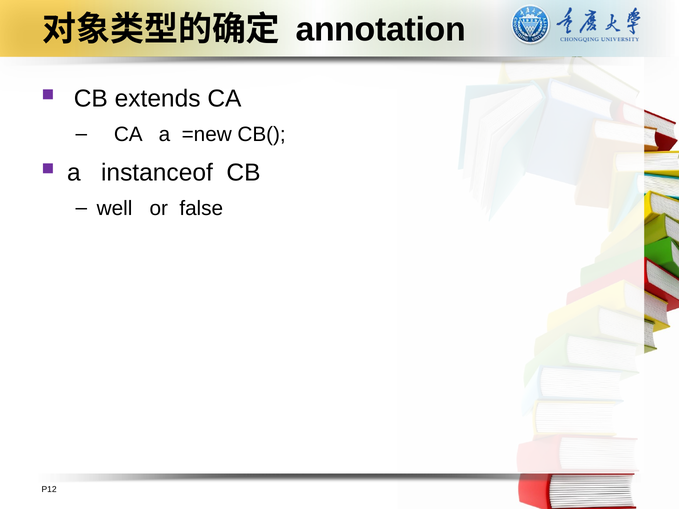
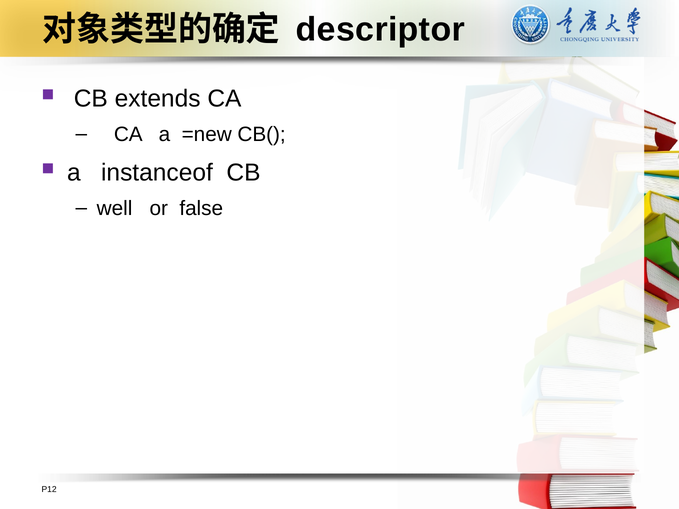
annotation: annotation -> descriptor (380, 29)
